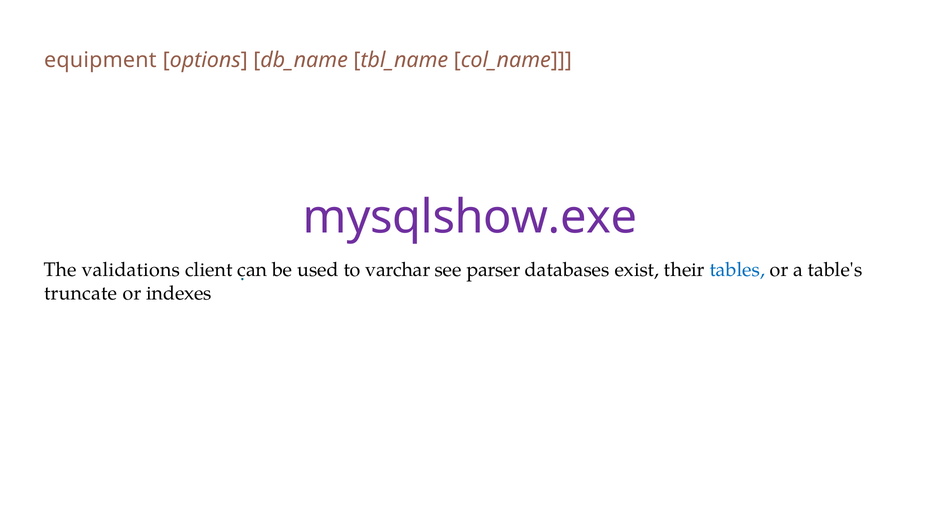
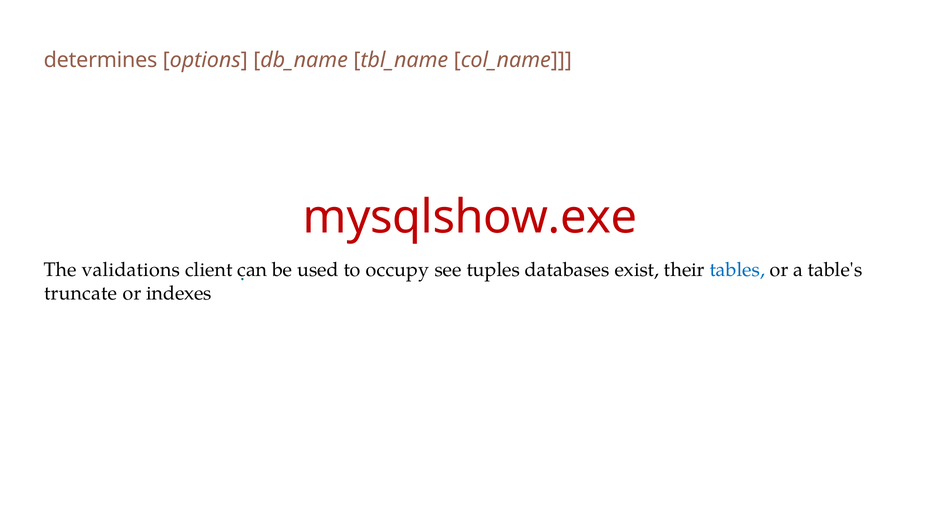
equipment: equipment -> determines (101, 60)
mysqlshow.exe colour: purple -> red (470, 217)
varchar: varchar -> occupy (398, 270)
parser: parser -> tuples (493, 270)
